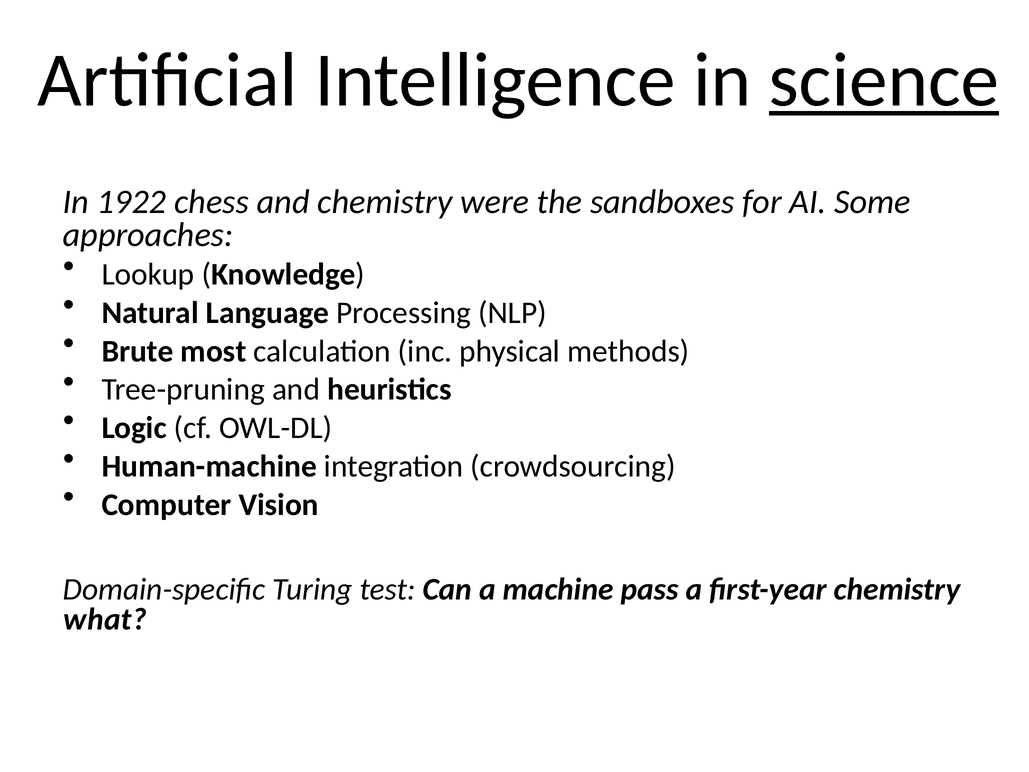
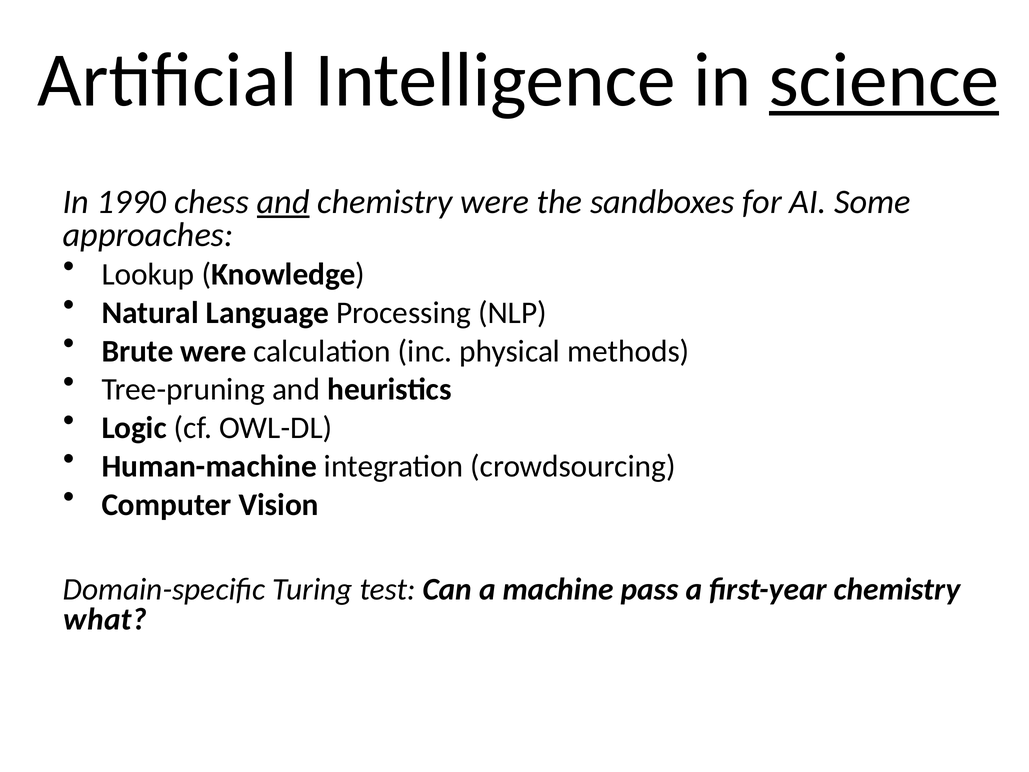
1922: 1922 -> 1990 (132, 202)
and underline: none -> present (283, 202)
Brute most: most -> were (213, 351)
